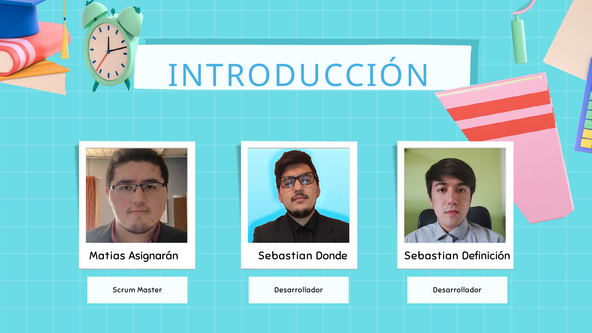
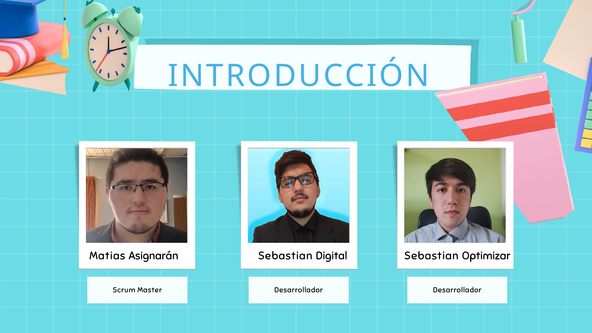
Donde: Donde -> Digital (332, 256)
Definición: Definición -> Optimizar (486, 256)
